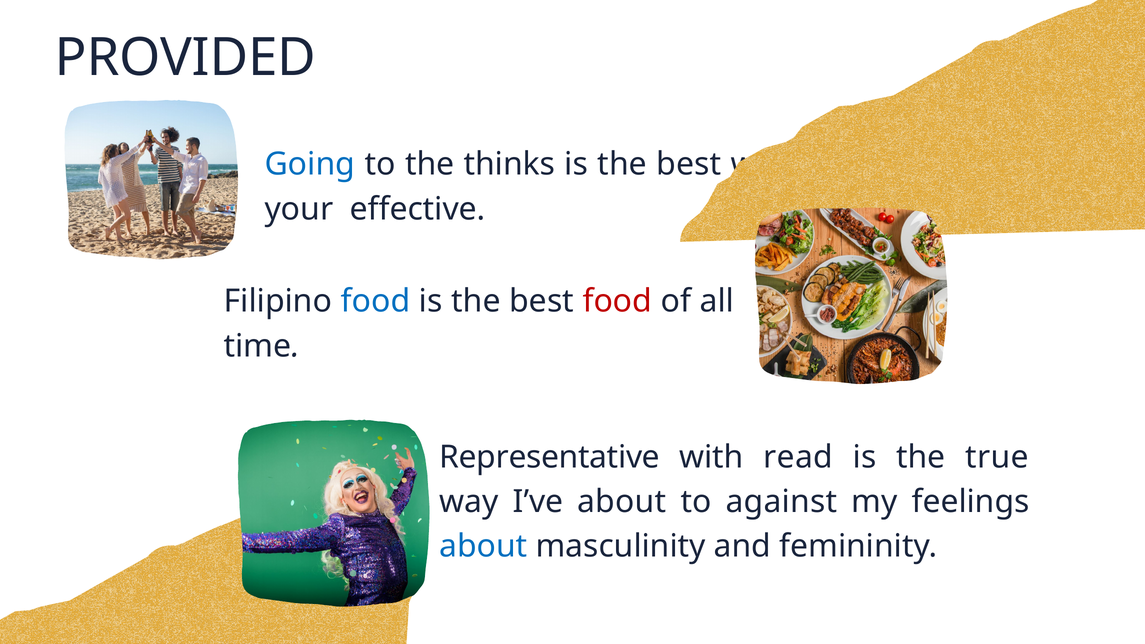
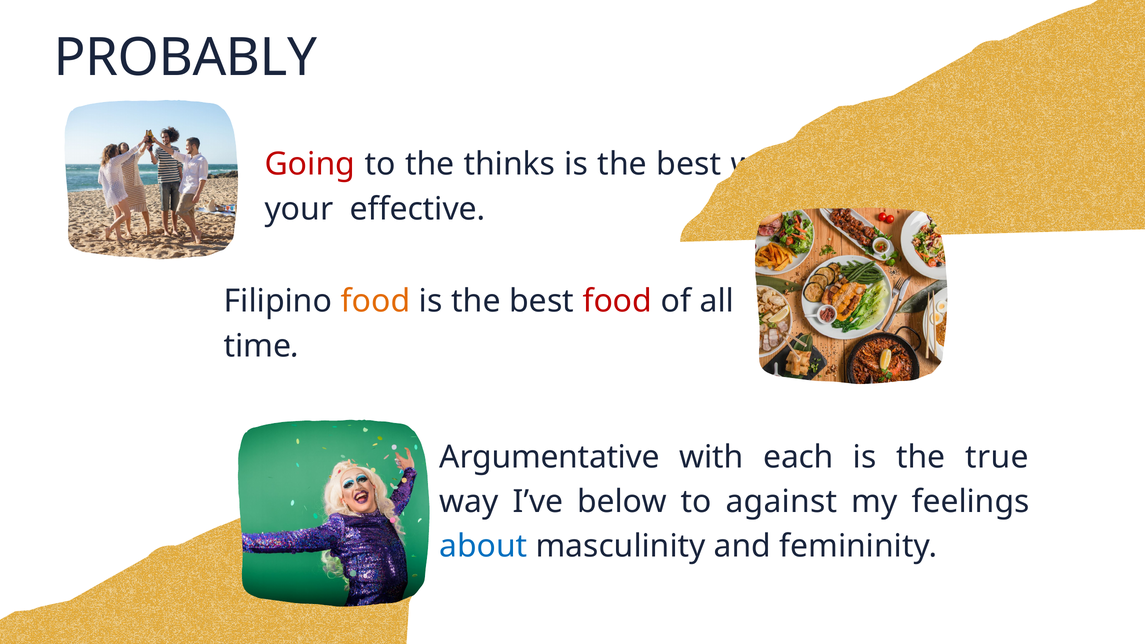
PROVIDED: PROVIDED -> PROBABLY (186, 58)
Going colour: blue -> red (310, 164)
food colour: blue -> orange (376, 301)
Representative: Representative -> Argumentative (550, 457)
read: read -> each (798, 457)
I’ve about: about -> below (622, 502)
